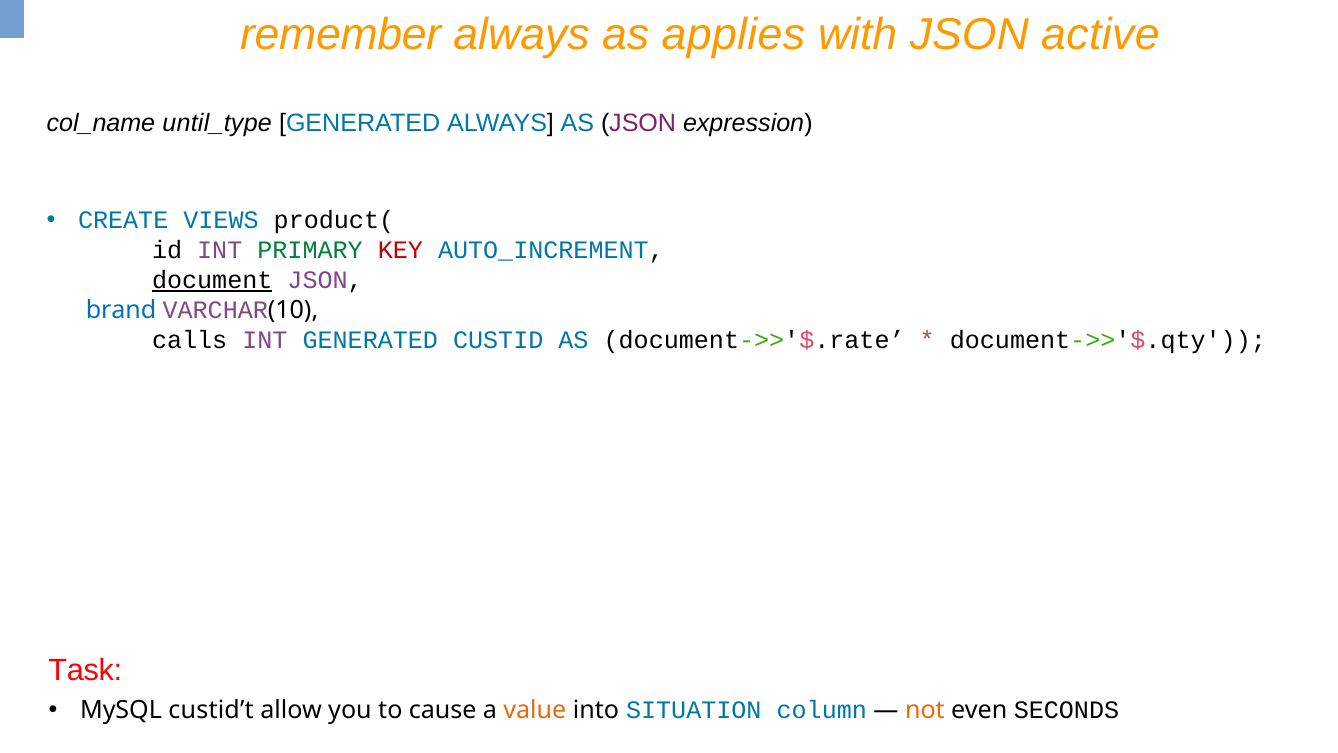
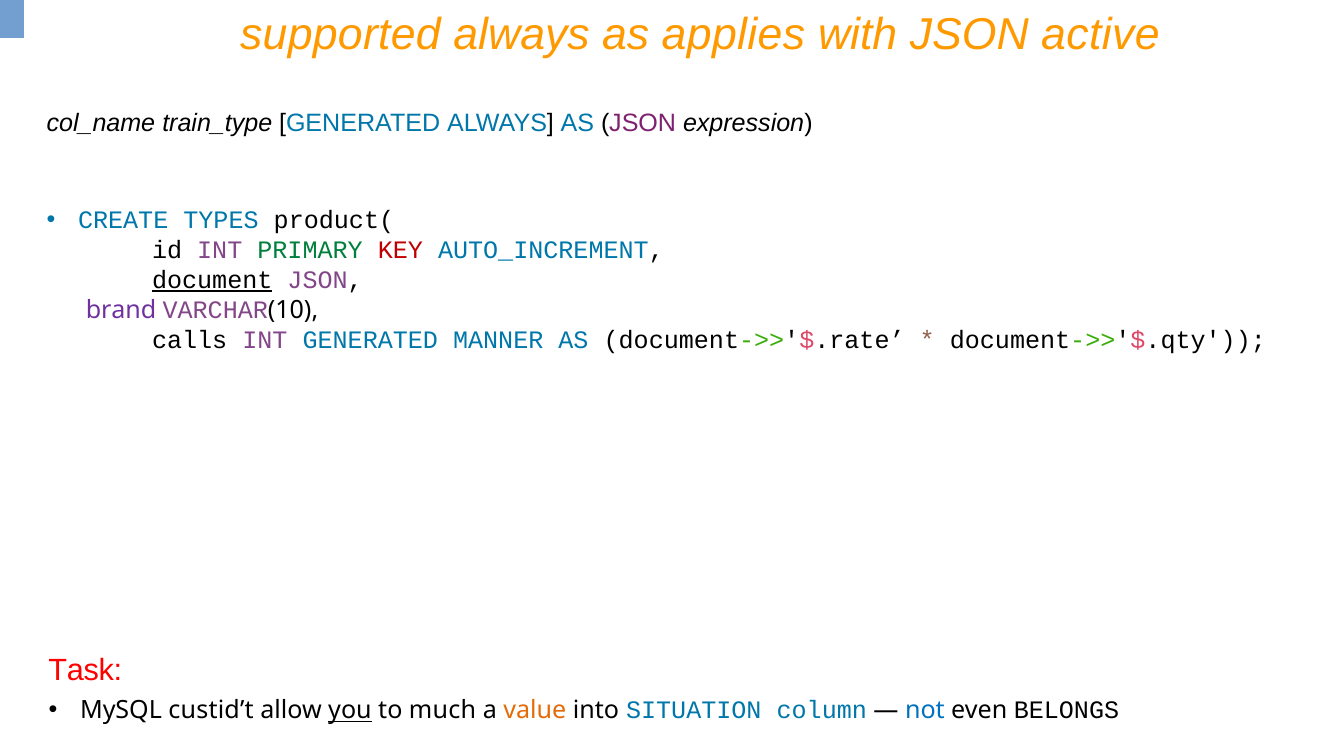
remember: remember -> supported (340, 35)
until_type: until_type -> train_type (217, 123)
VIEWS: VIEWS -> TYPES (221, 220)
brand colour: blue -> purple (121, 310)
CUSTID: CUSTID -> MANNER (498, 340)
you underline: none -> present (350, 710)
cause: cause -> much (443, 710)
not colour: orange -> blue (925, 710)
SECONDS: SECONDS -> BELONGS (1066, 710)
